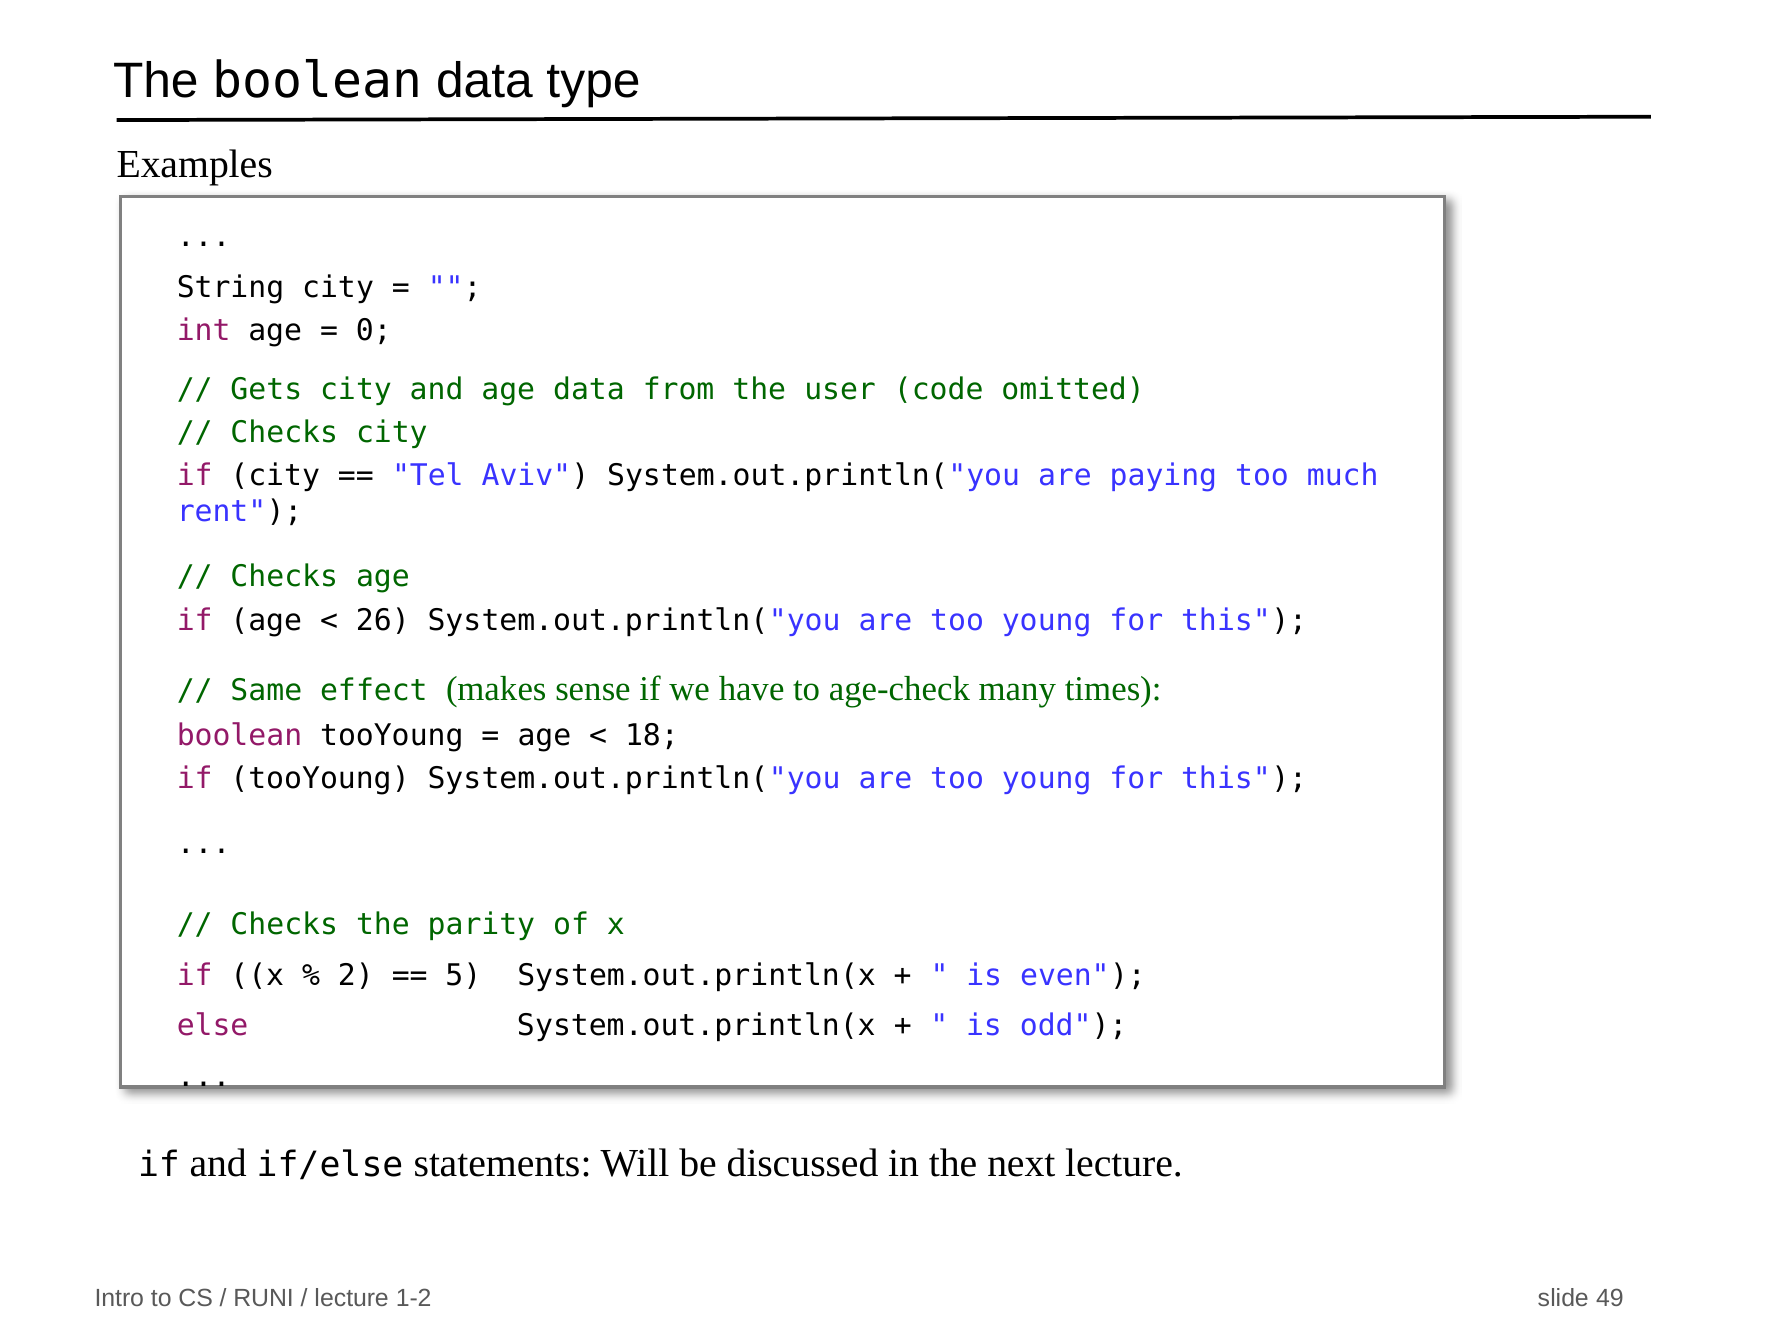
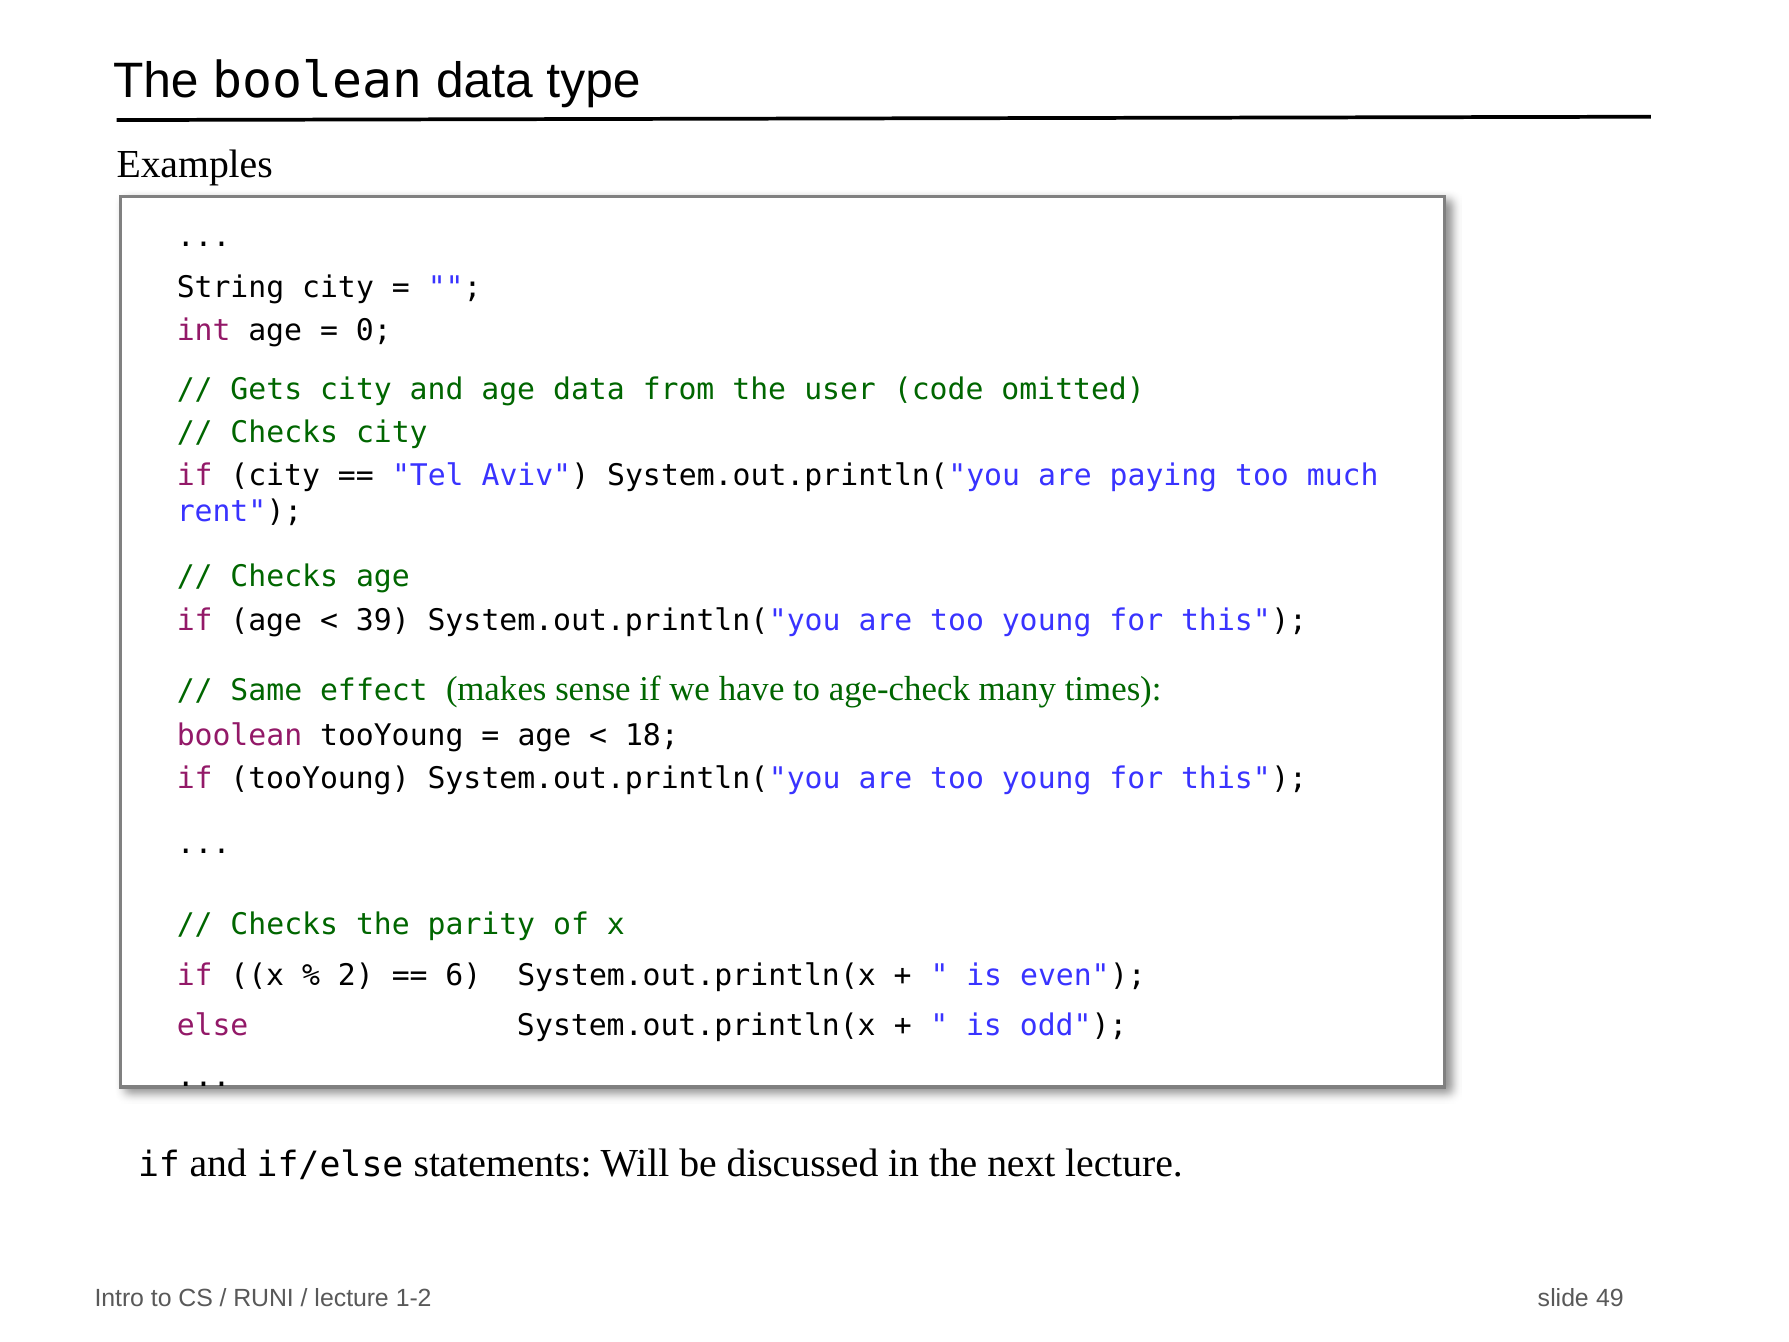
26: 26 -> 39 (383, 620)
5: 5 -> 6 (463, 975)
